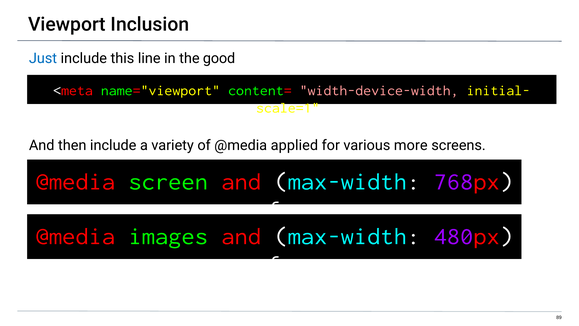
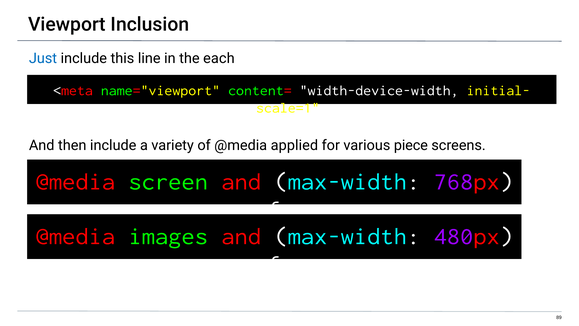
good: good -> each (219, 58)
width-device-width colour: pink -> white (379, 90)
more: more -> piece (411, 145)
